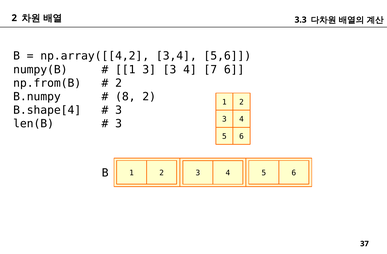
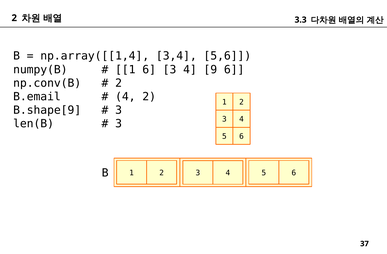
np.array([[4,2: np.array([[4,2 -> np.array([[1,4 (95, 56)
1 3: 3 -> 6 (149, 70)
7: 7 -> 9 (210, 70)
np.from(B: np.from(B -> np.conv(B (47, 83)
B.numpy: B.numpy -> B.email (37, 97)
8: 8 -> 4 (125, 97)
B.shape[4: B.shape[4 -> B.shape[9 (47, 110)
